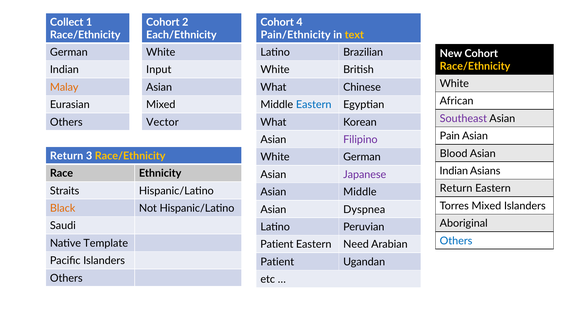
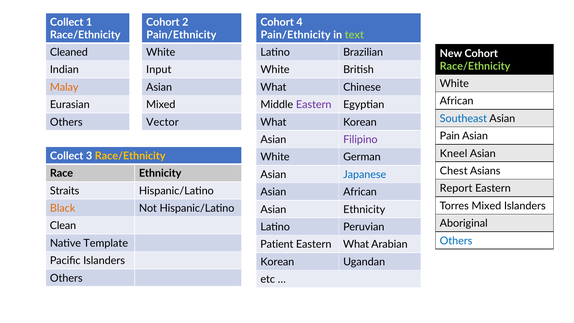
Each/Ethnicity: Each/Ethnicity -> Pain/Ethnicity (181, 35)
text colour: yellow -> light green (354, 35)
German: German -> Cleaned (69, 52)
Race/Ethnicity colour: yellow -> light green (475, 66)
Eastern colour: blue -> purple (314, 105)
Southeast colour: purple -> blue (463, 119)
Blood: Blood -> Kneel (454, 153)
Return: Return -> Collect (67, 156)
Indian: Indian -> Chest (454, 171)
Japanese colour: purple -> blue (365, 174)
Return: Return -> Report (456, 188)
Asian Middle: Middle -> African (360, 192)
Asian Dyspnea: Dyspnea -> Ethnicity (364, 209)
Saudi: Saudi -> Clean (63, 226)
Eastern Need: Need -> What (356, 244)
Patient: Patient -> Korean (277, 262)
